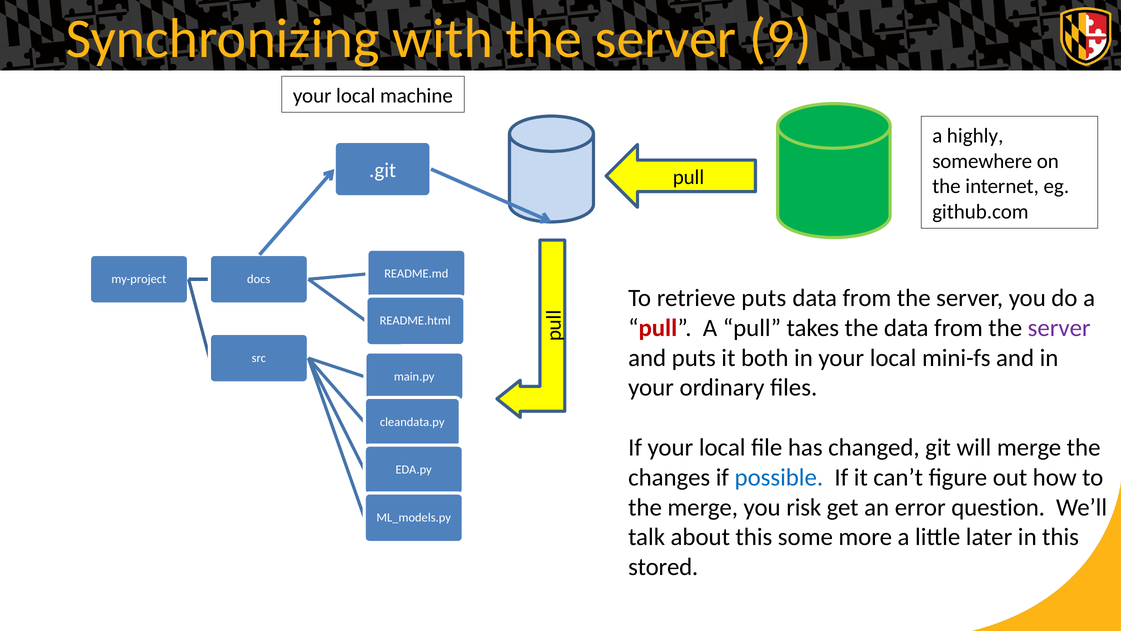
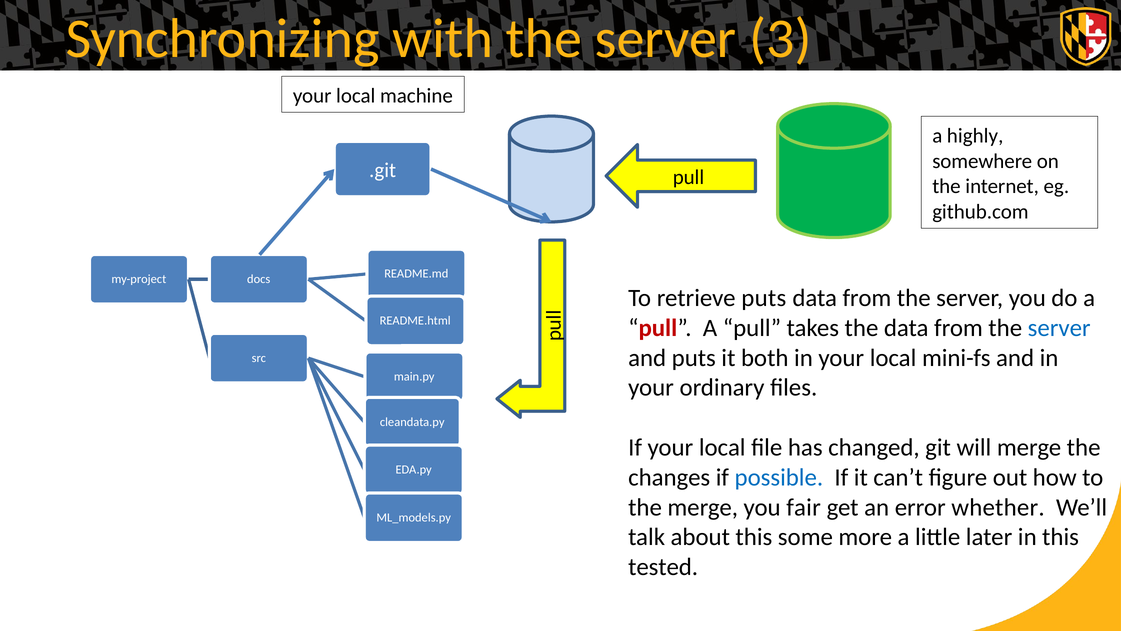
9: 9 -> 3 (780, 39)
server colour: purple -> blue (1059, 328)
risk: risk -> fair (804, 507)
question: question -> whether (998, 507)
stored: stored -> tested (663, 567)
